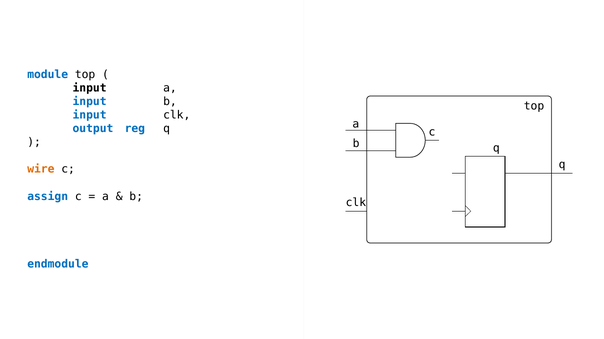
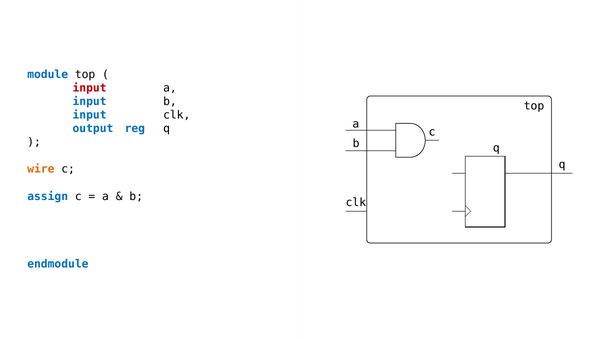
input colour: black -> red (90, 88)
